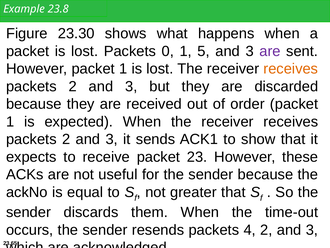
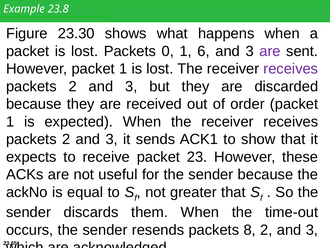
5: 5 -> 6 (204, 51)
receives colour: orange -> purple (291, 69)
4: 4 -> 8 (250, 230)
